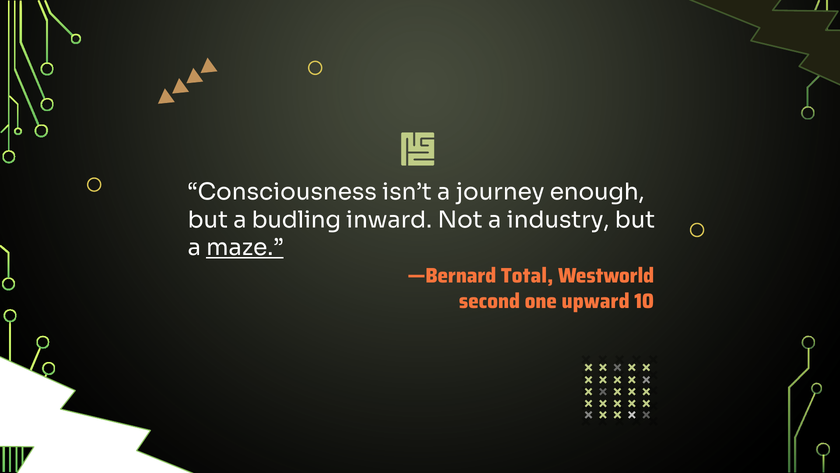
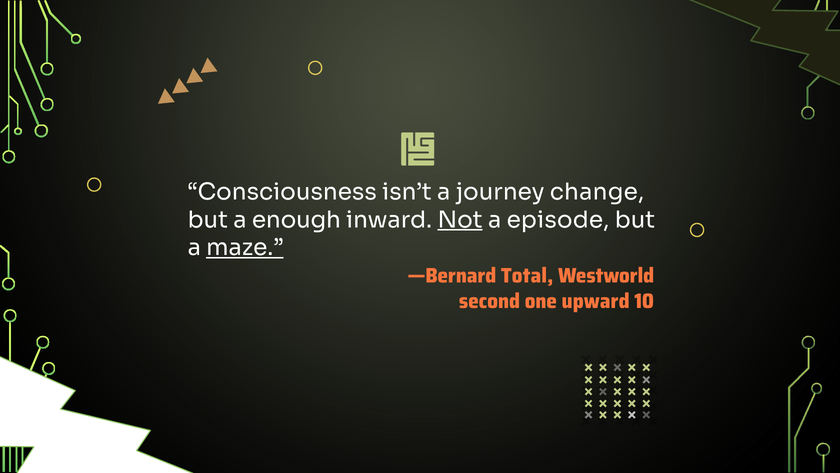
enough: enough -> change (597, 192)
budling: budling -> enough (296, 220)
Not underline: none -> present (460, 220)
industry: industry -> episode (558, 220)
